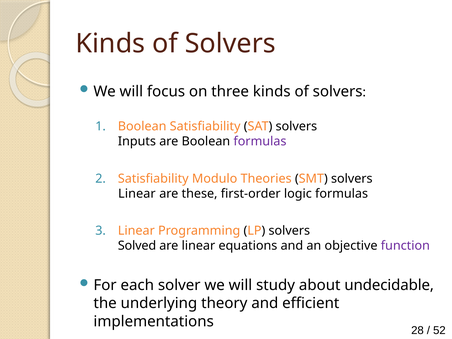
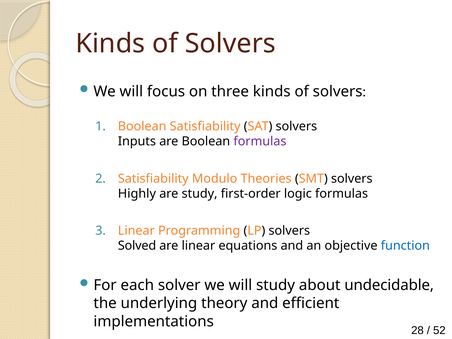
Linear: Linear -> Highly (137, 194)
are these: these -> study (200, 194)
function colour: purple -> blue (405, 246)
